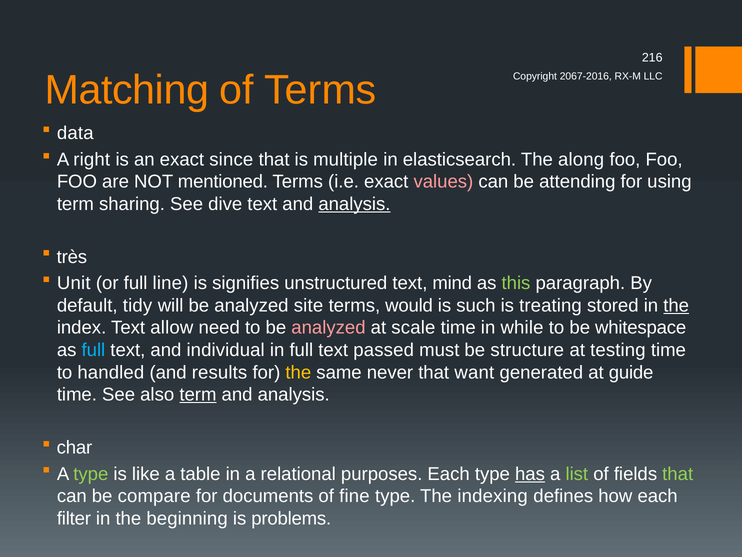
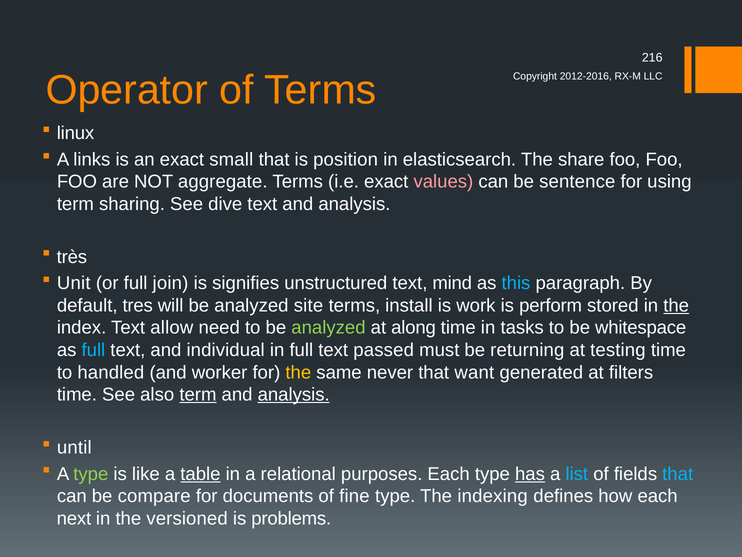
Matching: Matching -> Operator (127, 90)
2067-2016: 2067-2016 -> 2012-2016 (586, 76)
data: data -> linux (76, 133)
right: right -> links (92, 159)
since: since -> small (231, 159)
multiple: multiple -> position (346, 159)
along: along -> share (581, 159)
mentioned: mentioned -> aggregate (223, 182)
attending: attending -> sentence (577, 182)
analysis underline: present -> none (354, 204)
line: line -> join (170, 283)
this colour: light green -> light blue (516, 283)
tidy: tidy -> tres (138, 305)
would: would -> install (409, 305)
such: such -> work (476, 305)
treating: treating -> perform (551, 305)
analyzed colour: pink -> light green (328, 328)
scale: scale -> along (414, 328)
while: while -> tasks (522, 328)
structure: structure -> returning (527, 350)
results: results -> worker (220, 372)
guide: guide -> filters (631, 372)
analysis underline: none -> present (294, 394)
char: char -> until (74, 447)
table underline: none -> present (200, 473)
list colour: light green -> light blue (577, 473)
that colour: light green -> light blue (678, 473)
filter: filter -> next (74, 518)
beginning: beginning -> versioned (187, 518)
